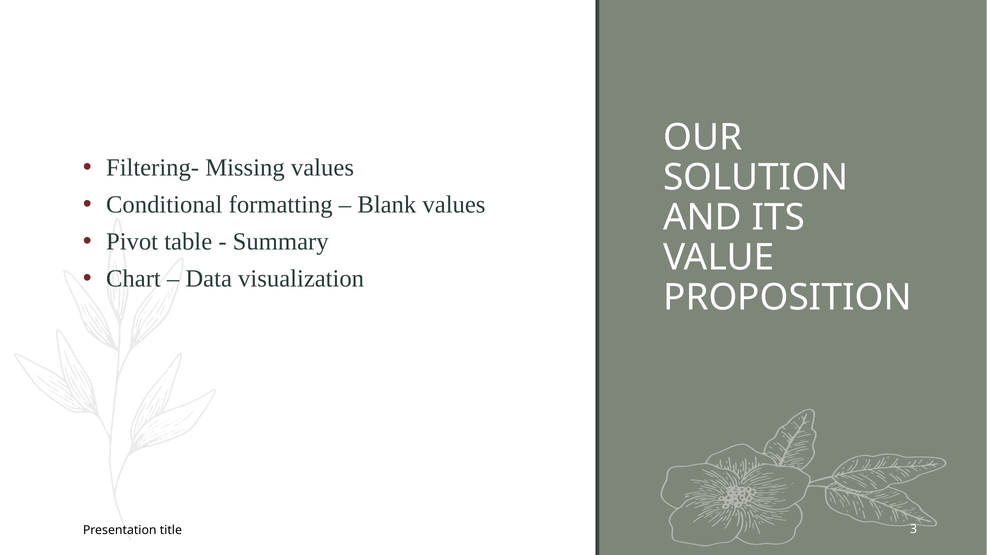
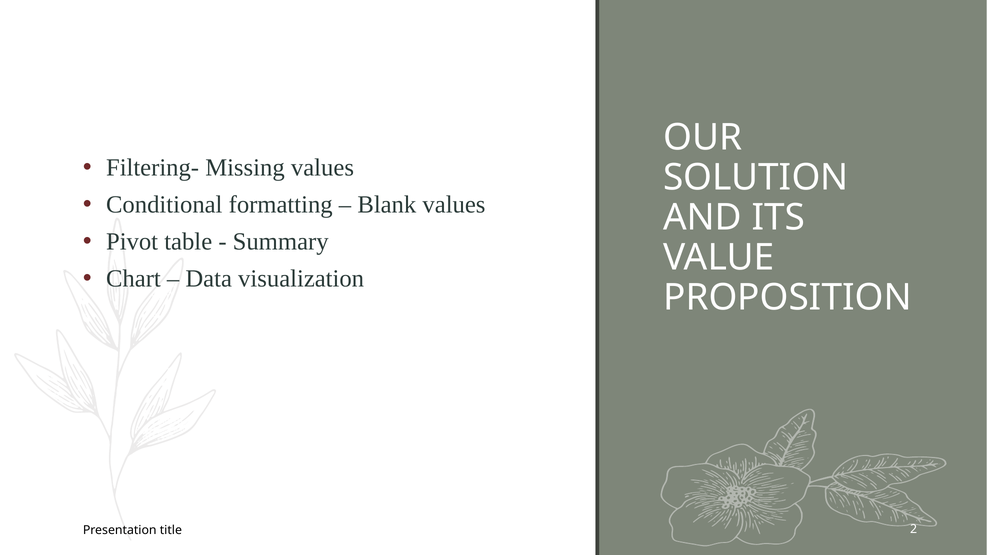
3: 3 -> 2 (914, 529)
